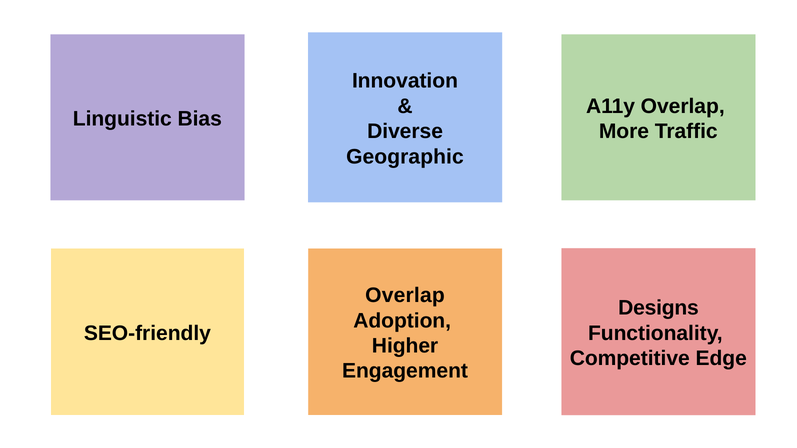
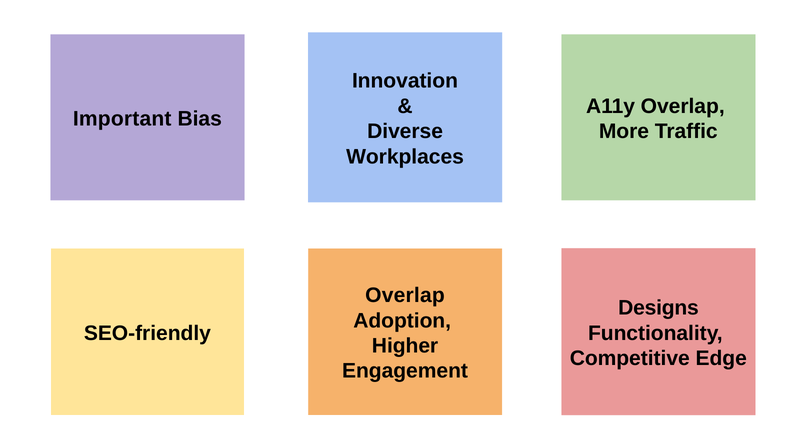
Linguistic: Linguistic -> Important (122, 119)
Geographic: Geographic -> Workplaces (405, 157)
